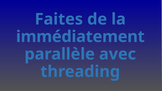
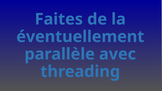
immédiatement: immédiatement -> éventuellement (80, 37)
